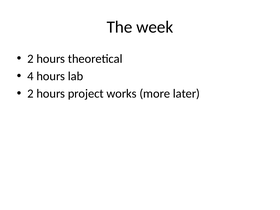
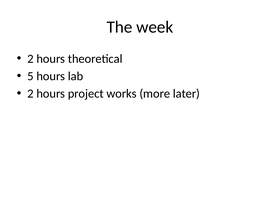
4: 4 -> 5 (30, 76)
